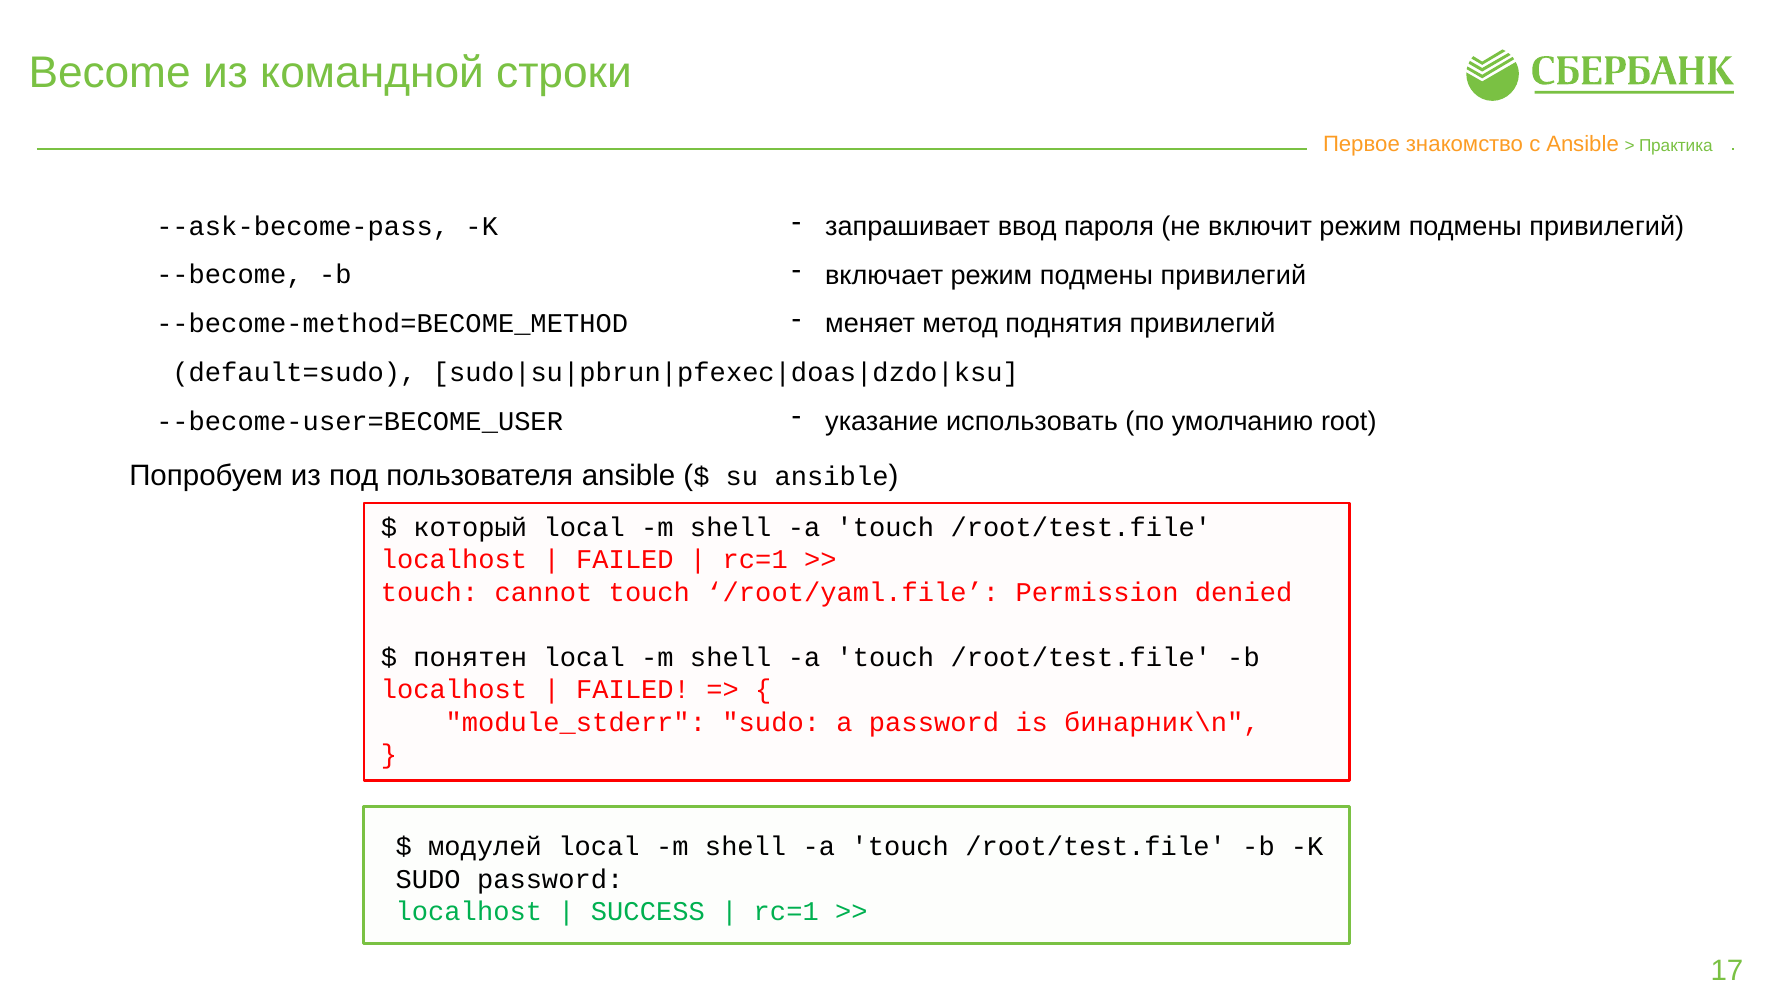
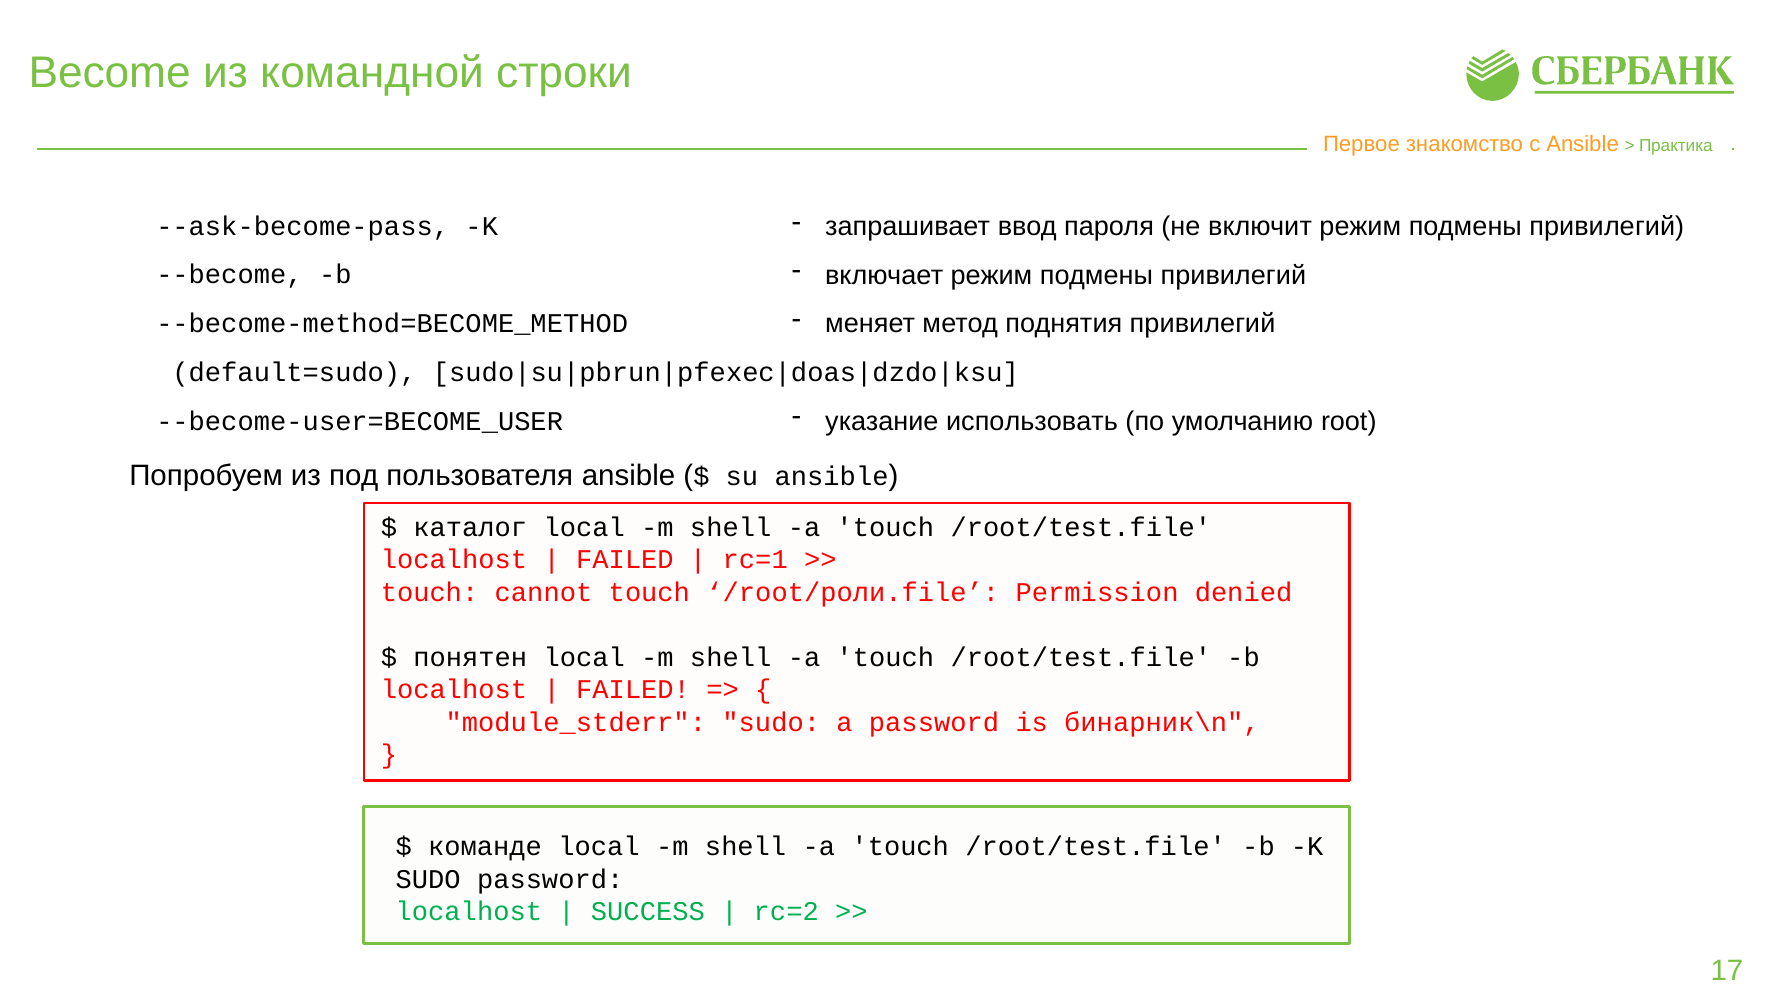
который: который -> каталог (470, 527)
/root/yaml.file: /root/yaml.file -> /root/роли.file (853, 592)
модулей: модулей -> команде (485, 847)
rc=1: rc=1 -> rc=2 (786, 912)
